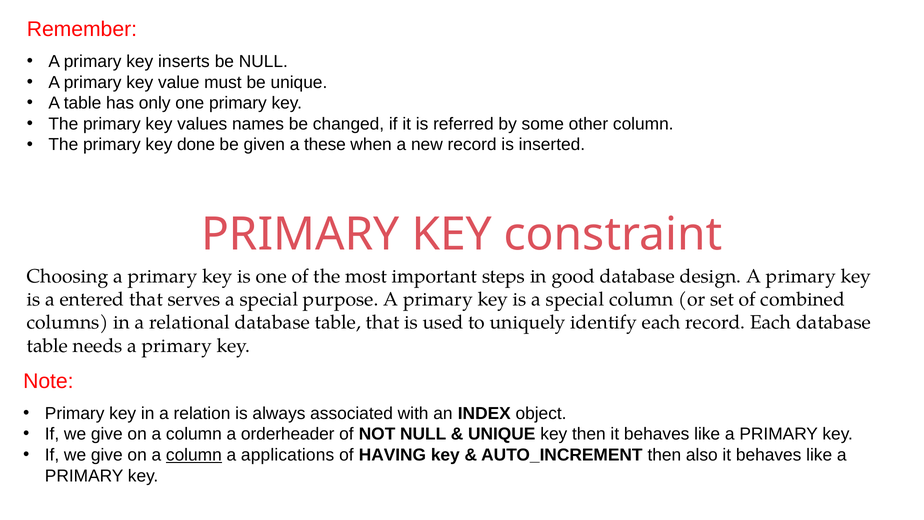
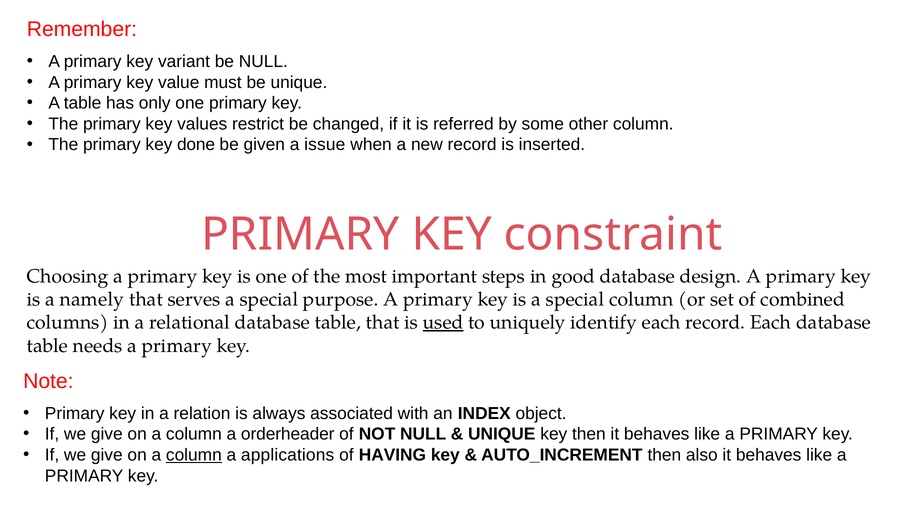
inserts: inserts -> variant (184, 62)
names: names -> restrict (258, 124)
these: these -> issue (325, 145)
entered: entered -> namely (92, 299)
used underline: none -> present (443, 322)
